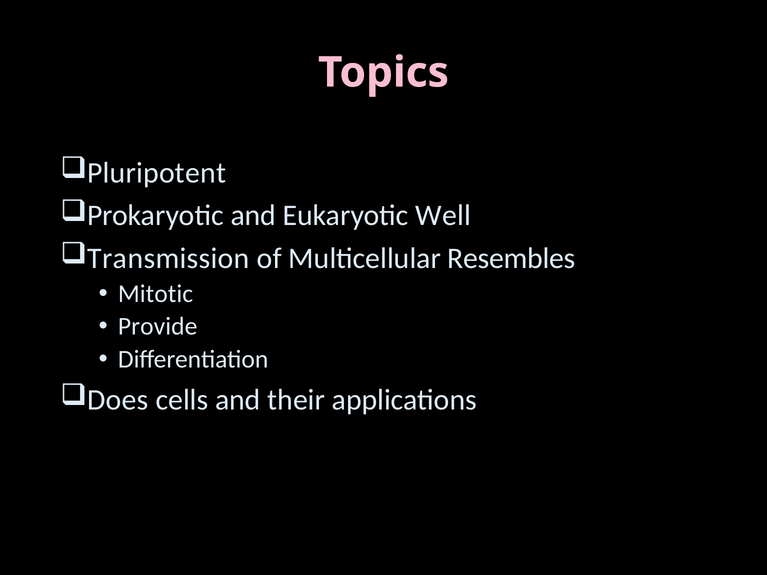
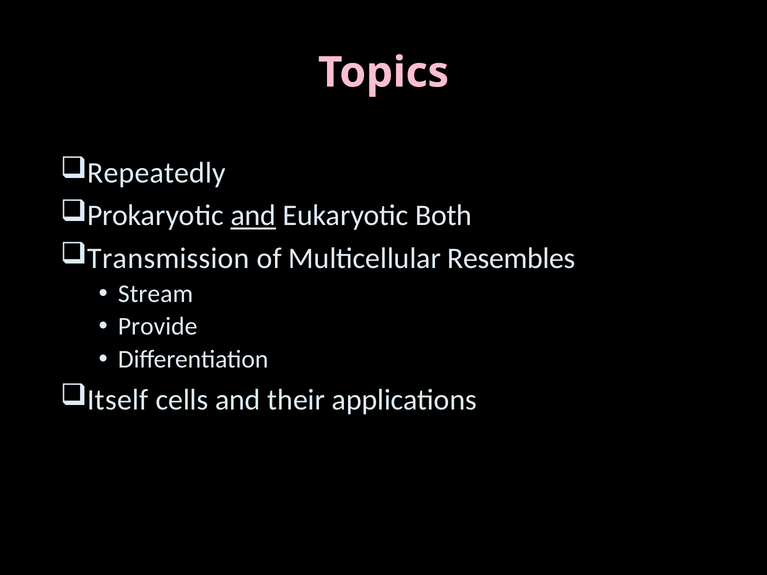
Pluripotent: Pluripotent -> Repeatedly (157, 173)
and underline: none -> present (253, 216)
Well: Well -> Both (444, 216)
Mitotic: Mitotic -> Stream (156, 294)
Does: Does -> Itself (118, 400)
